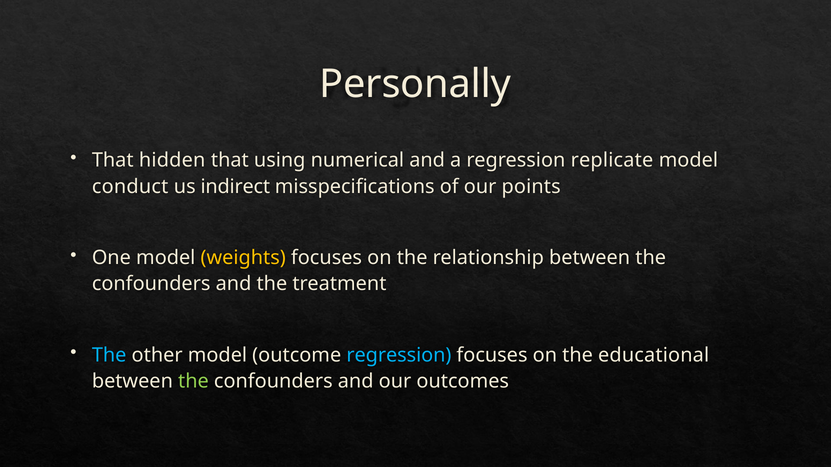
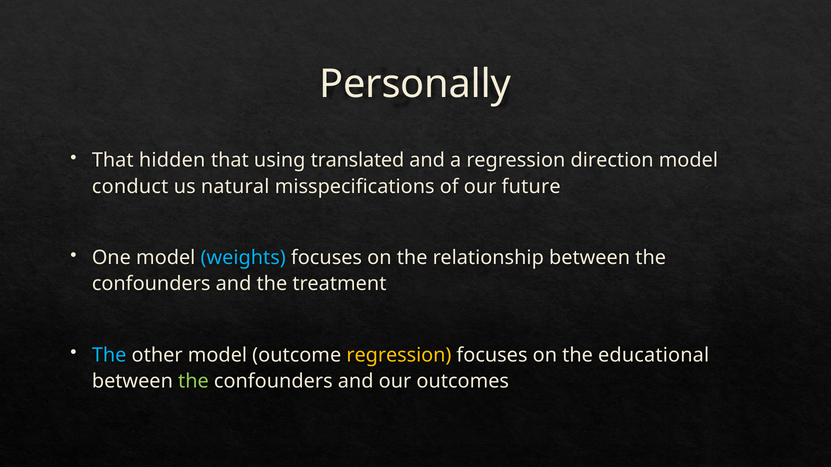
numerical: numerical -> translated (357, 160)
replicate: replicate -> direction (612, 160)
indirect: indirect -> natural (235, 187)
points: points -> future (531, 187)
weights colour: yellow -> light blue (243, 258)
regression colour: light blue -> yellow (399, 355)
